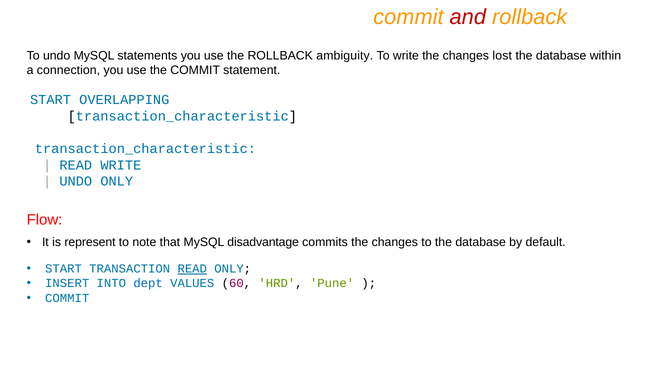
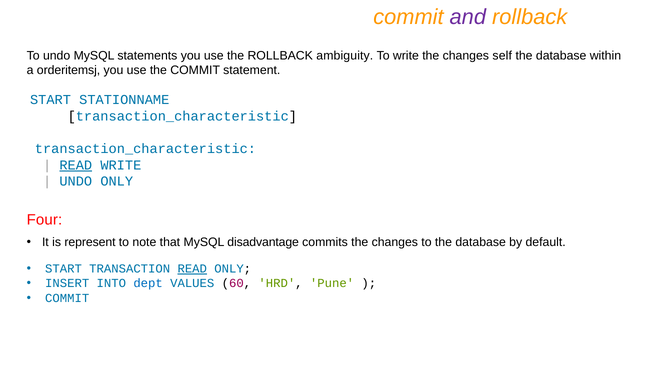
and colour: red -> purple (468, 17)
lost: lost -> self (502, 56)
connection: connection -> orderitemsj (69, 70)
OVERLAPPING: OVERLAPPING -> STATIONNAME (124, 100)
READ underline: none -> present (76, 165)
Flow: Flow -> Four (44, 220)
